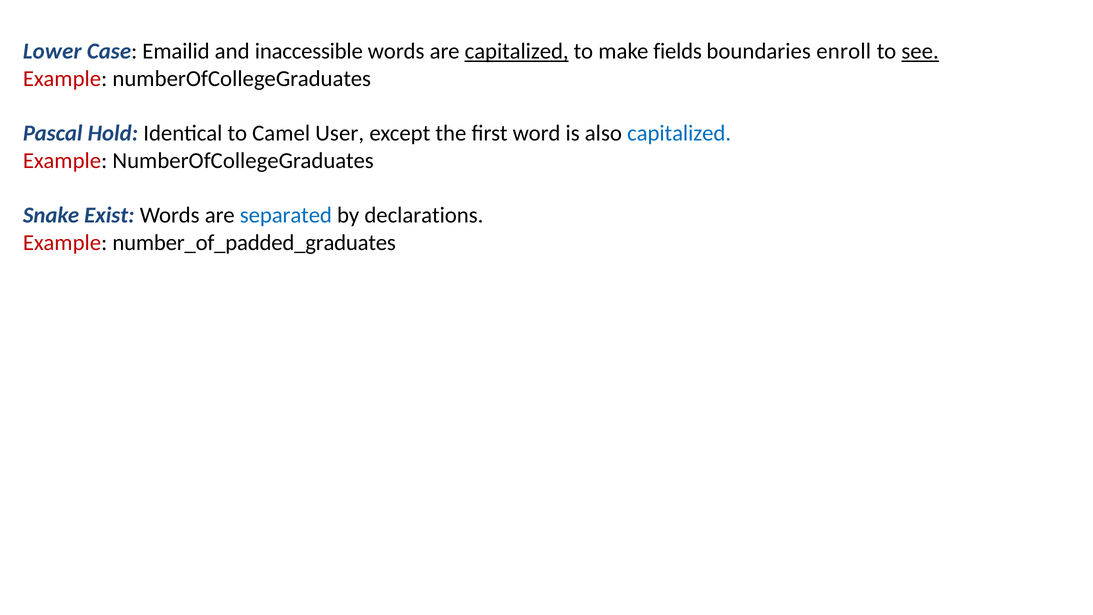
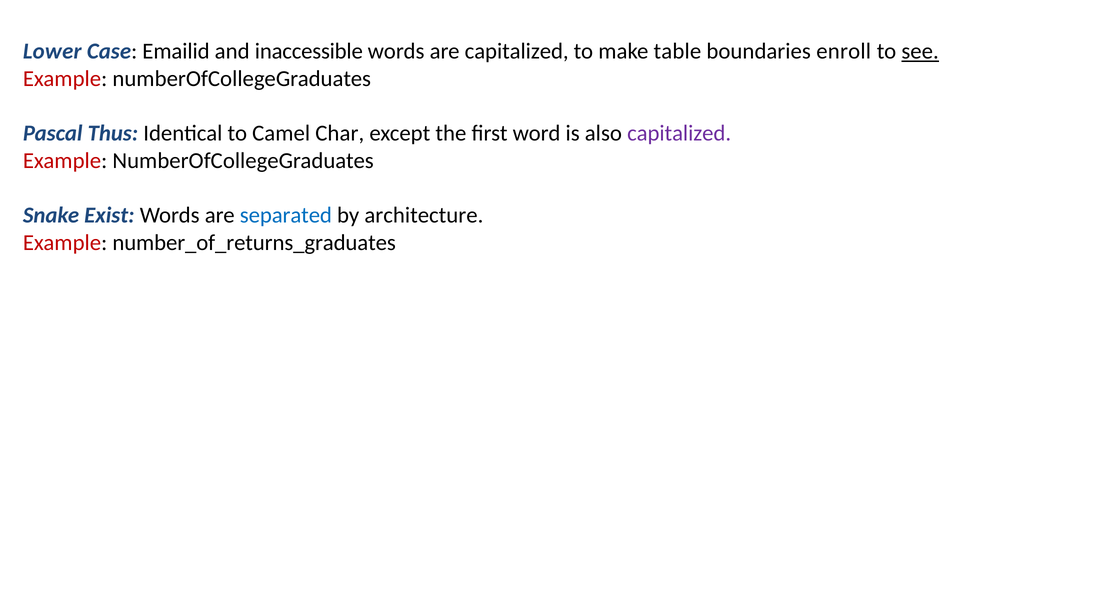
capitalized underline: present -> none (517, 51)
fields: fields -> table (677, 51)
Hold: Hold -> Thus (113, 133)
User: User -> Char (340, 133)
capitalized colour: blue -> purple (679, 133)
declarations: declarations -> architecture (424, 215)
number_of_padded_graduates: number_of_padded_graduates -> number_of_returns_graduates (254, 243)
